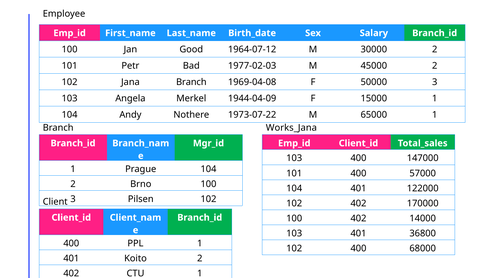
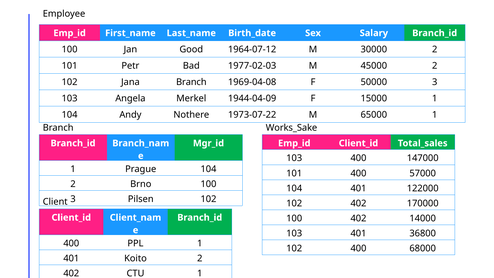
Works_Jana: Works_Jana -> Works_Sake (291, 128)
